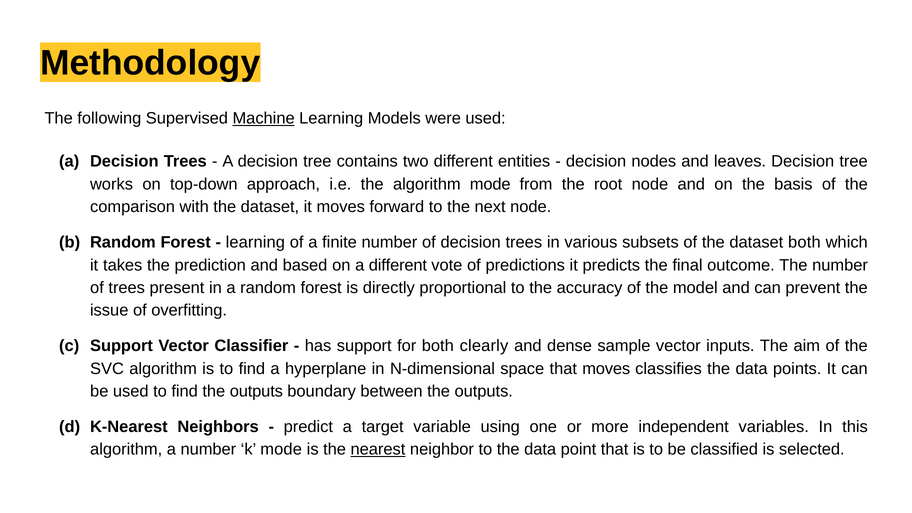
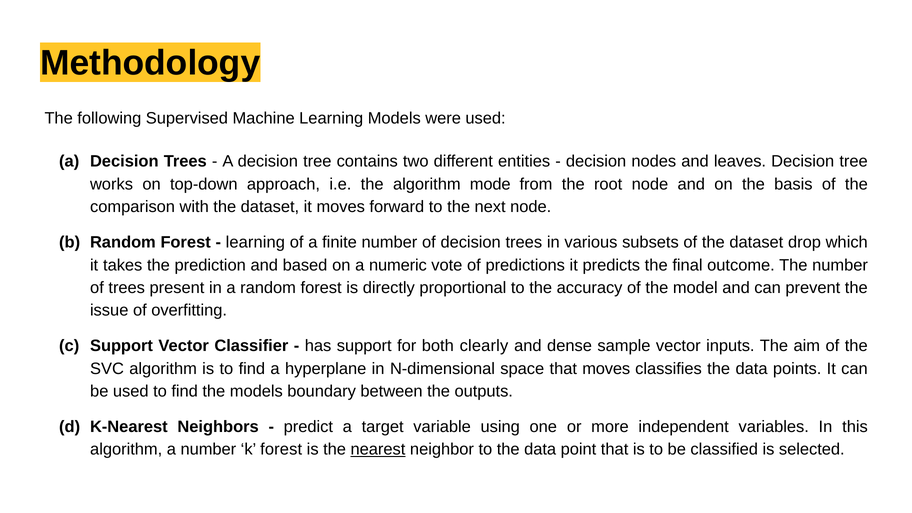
Machine underline: present -> none (264, 119)
dataset both: both -> drop (804, 242)
a different: different -> numeric (398, 265)
find the outputs: outputs -> models (256, 391)
k mode: mode -> forest (281, 450)
